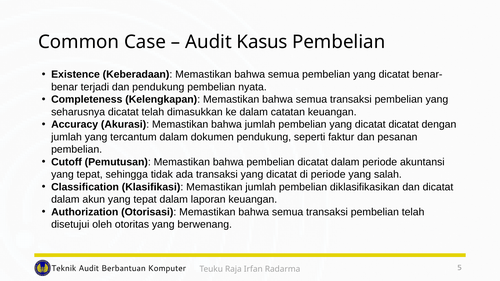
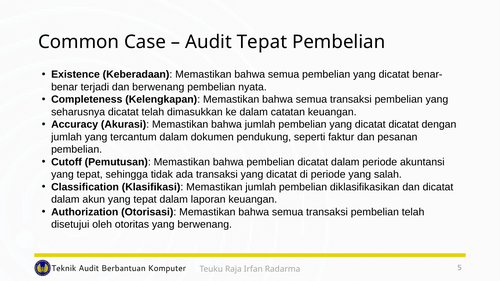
Audit Kasus: Kasus -> Tepat (262, 42)
dan pendukung: pendukung -> berwenang (158, 87)
